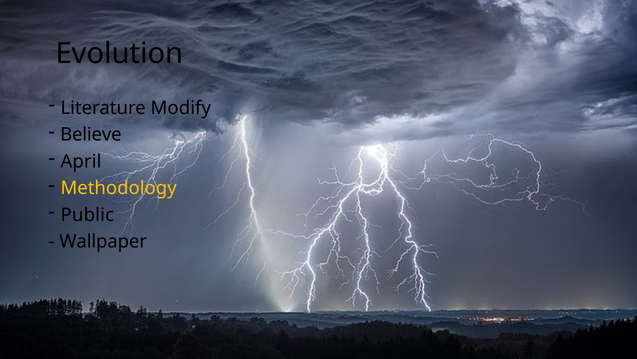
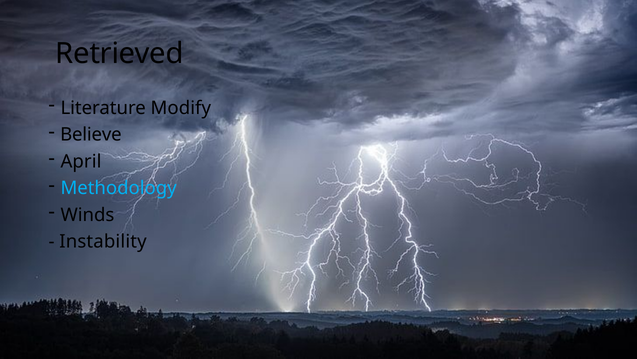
Evolution: Evolution -> Retrieved (120, 54)
Methodology colour: yellow -> light blue (119, 188)
Public: Public -> Winds (87, 215)
Wallpaper: Wallpaper -> Instability (103, 241)
